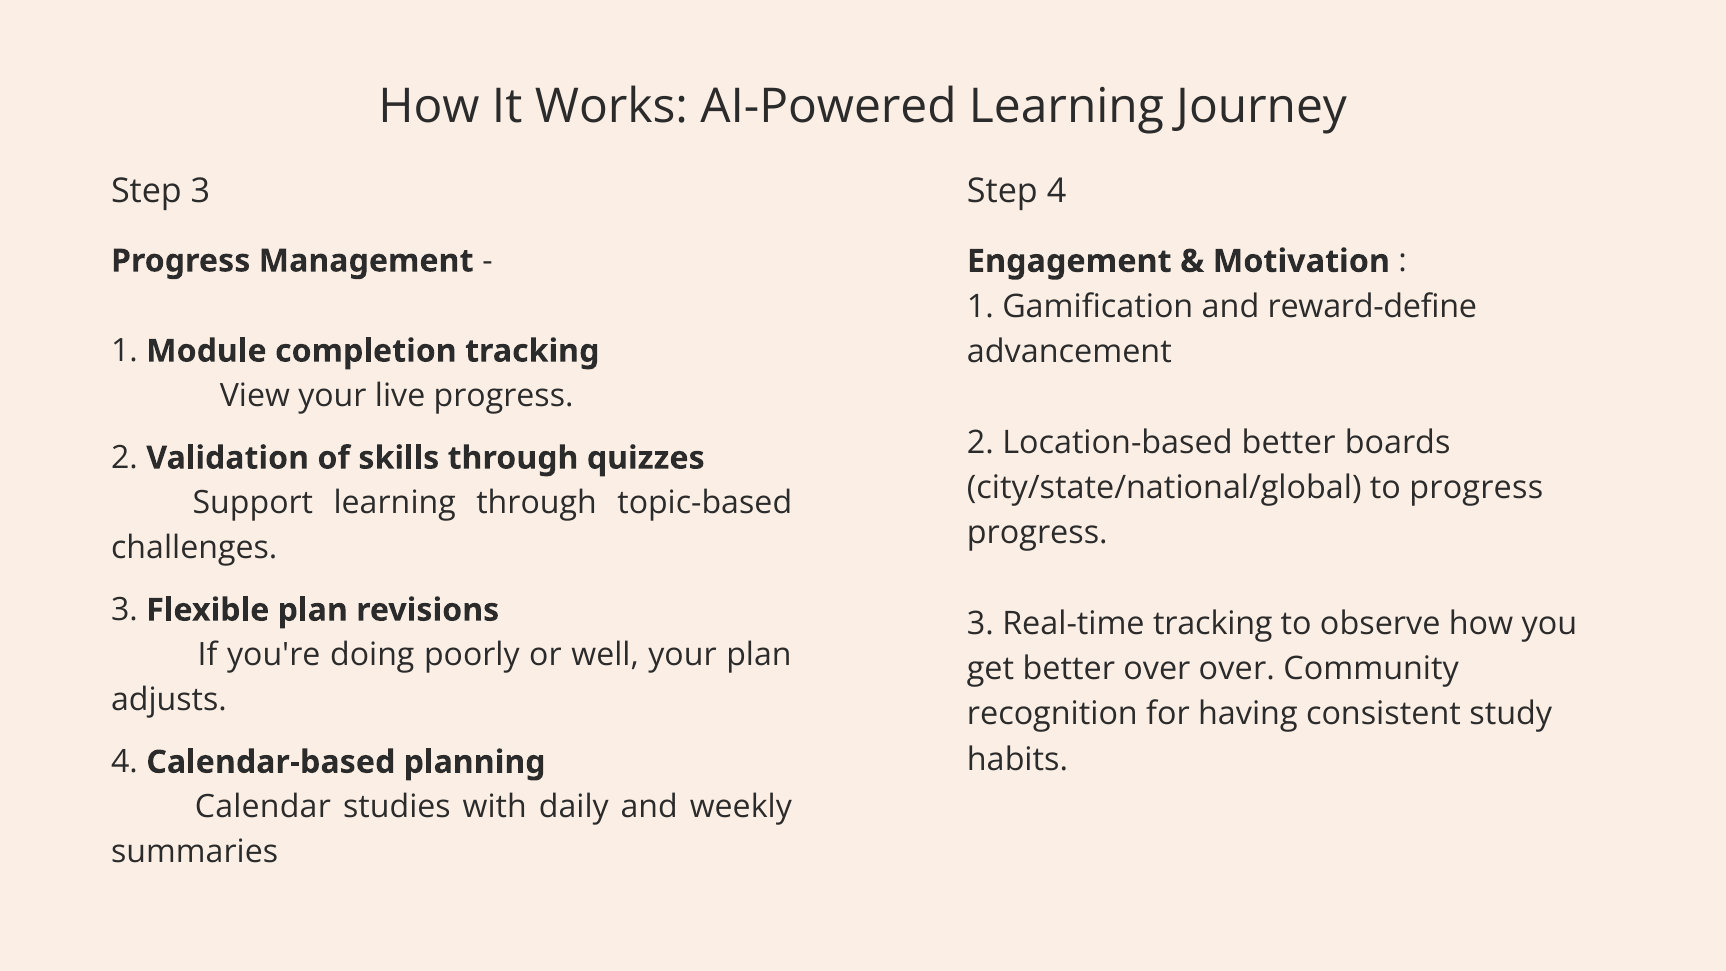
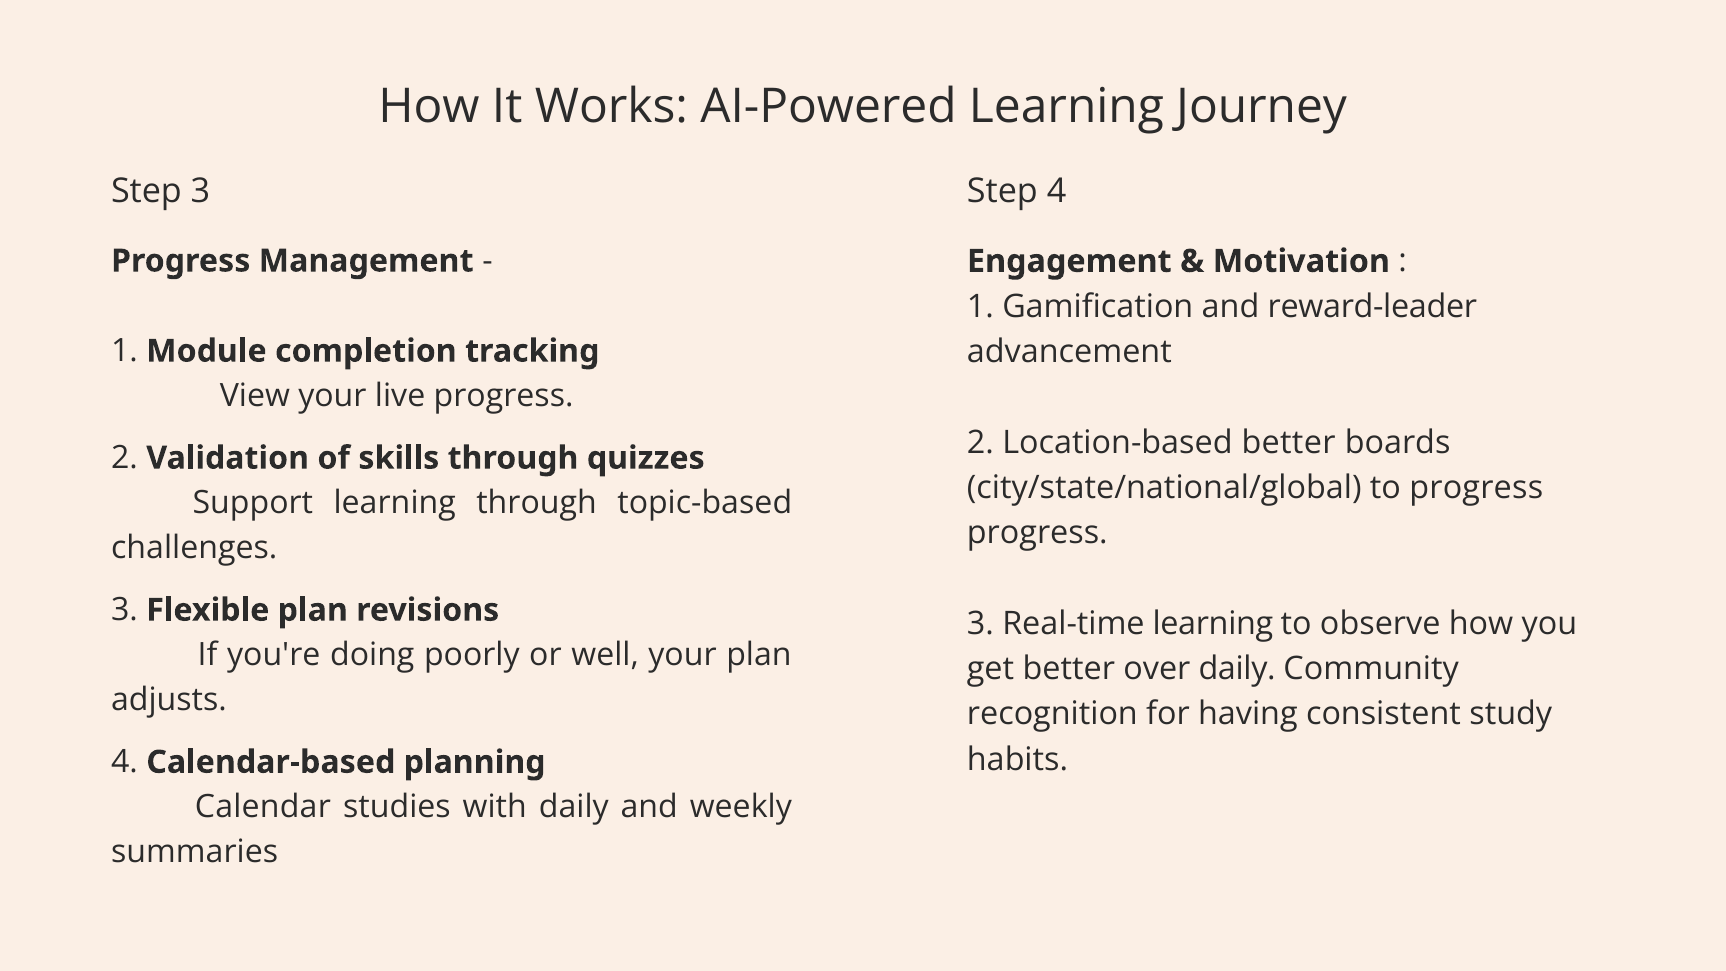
reward-define: reward-define -> reward-leader (1372, 307)
Real-time tracking: tracking -> learning (1213, 624)
over over: over -> daily (1237, 669)
